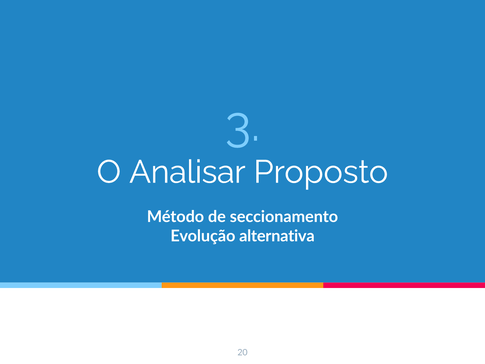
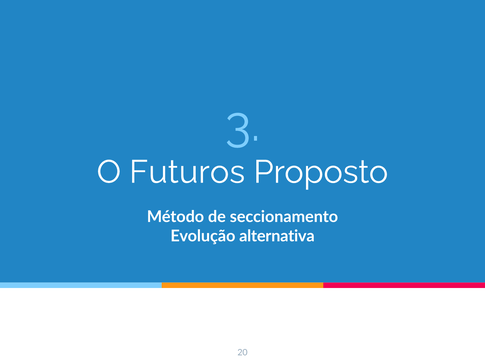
Analisar: Analisar -> Futuros (187, 172)
